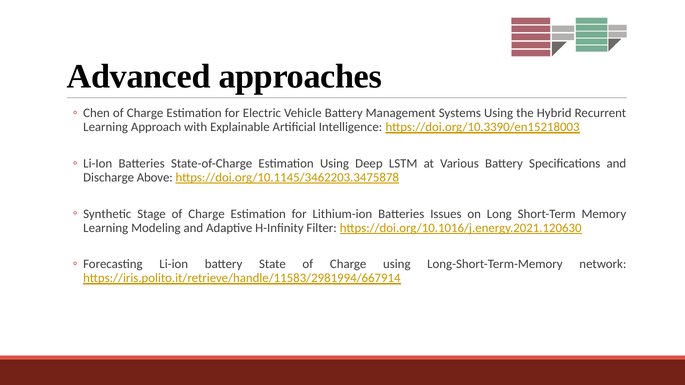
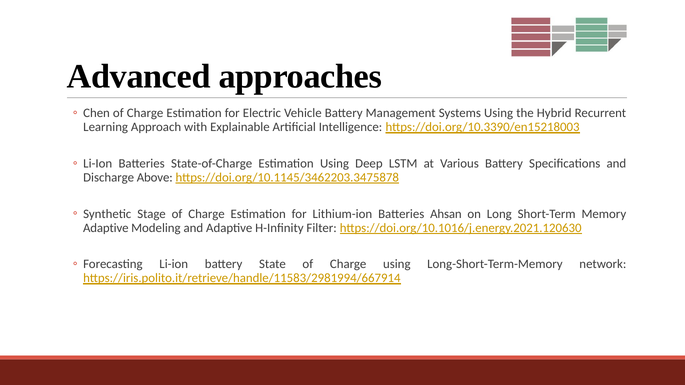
Issues: Issues -> Ahsan (446, 214)
Learning: Learning -> Adaptive (106, 228)
